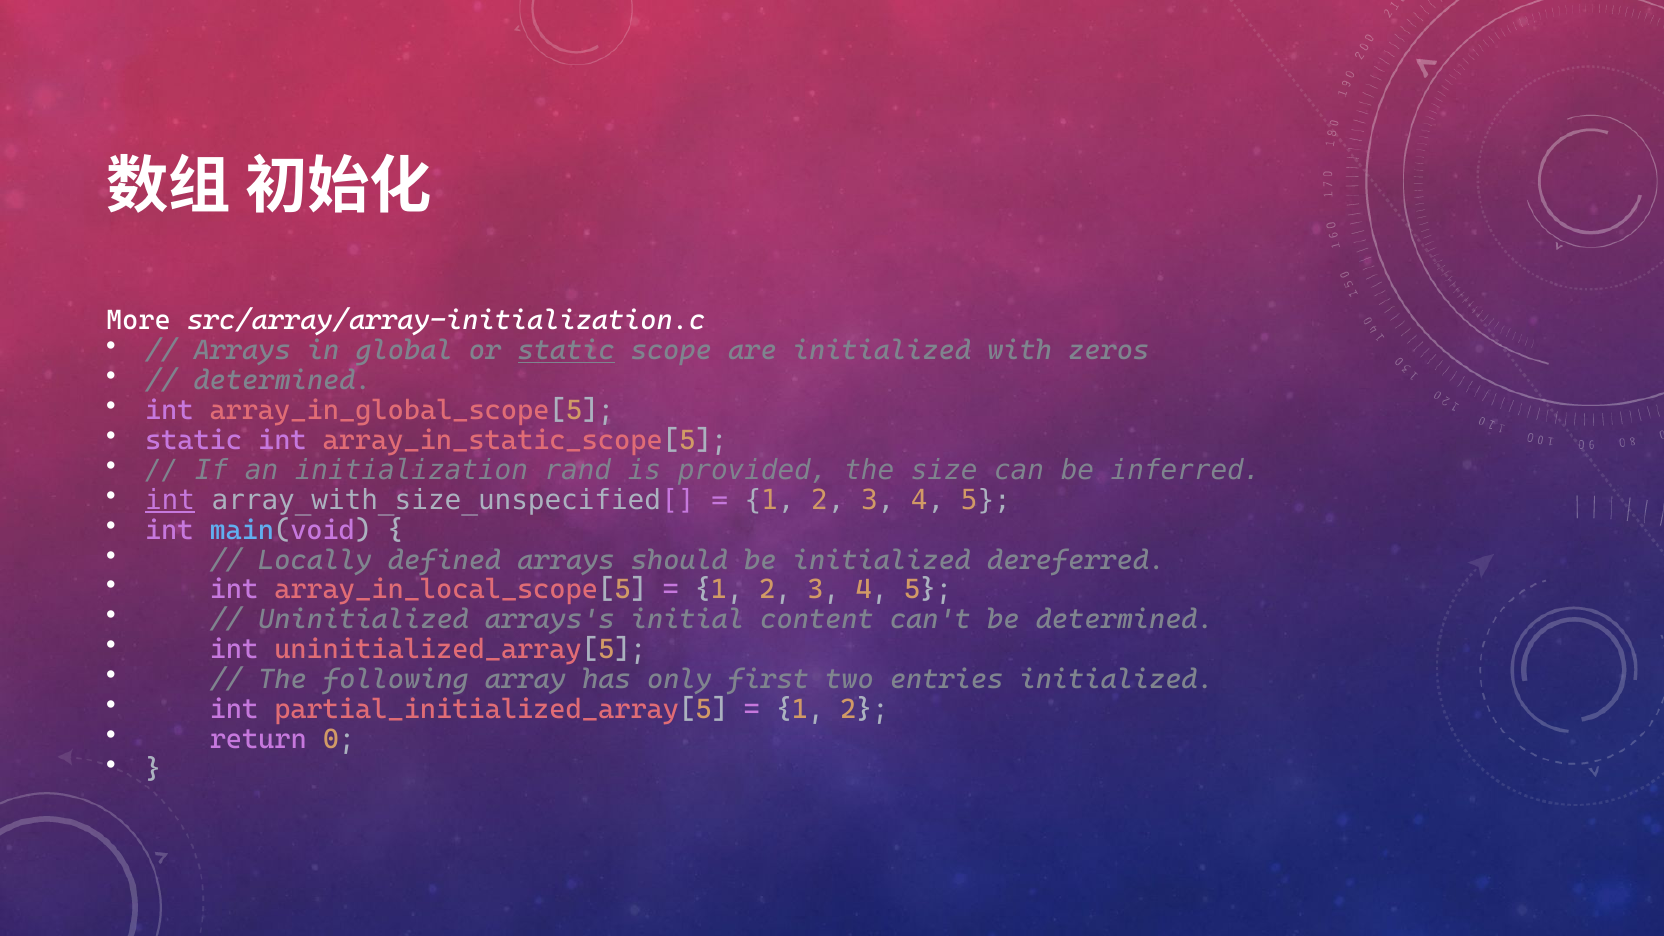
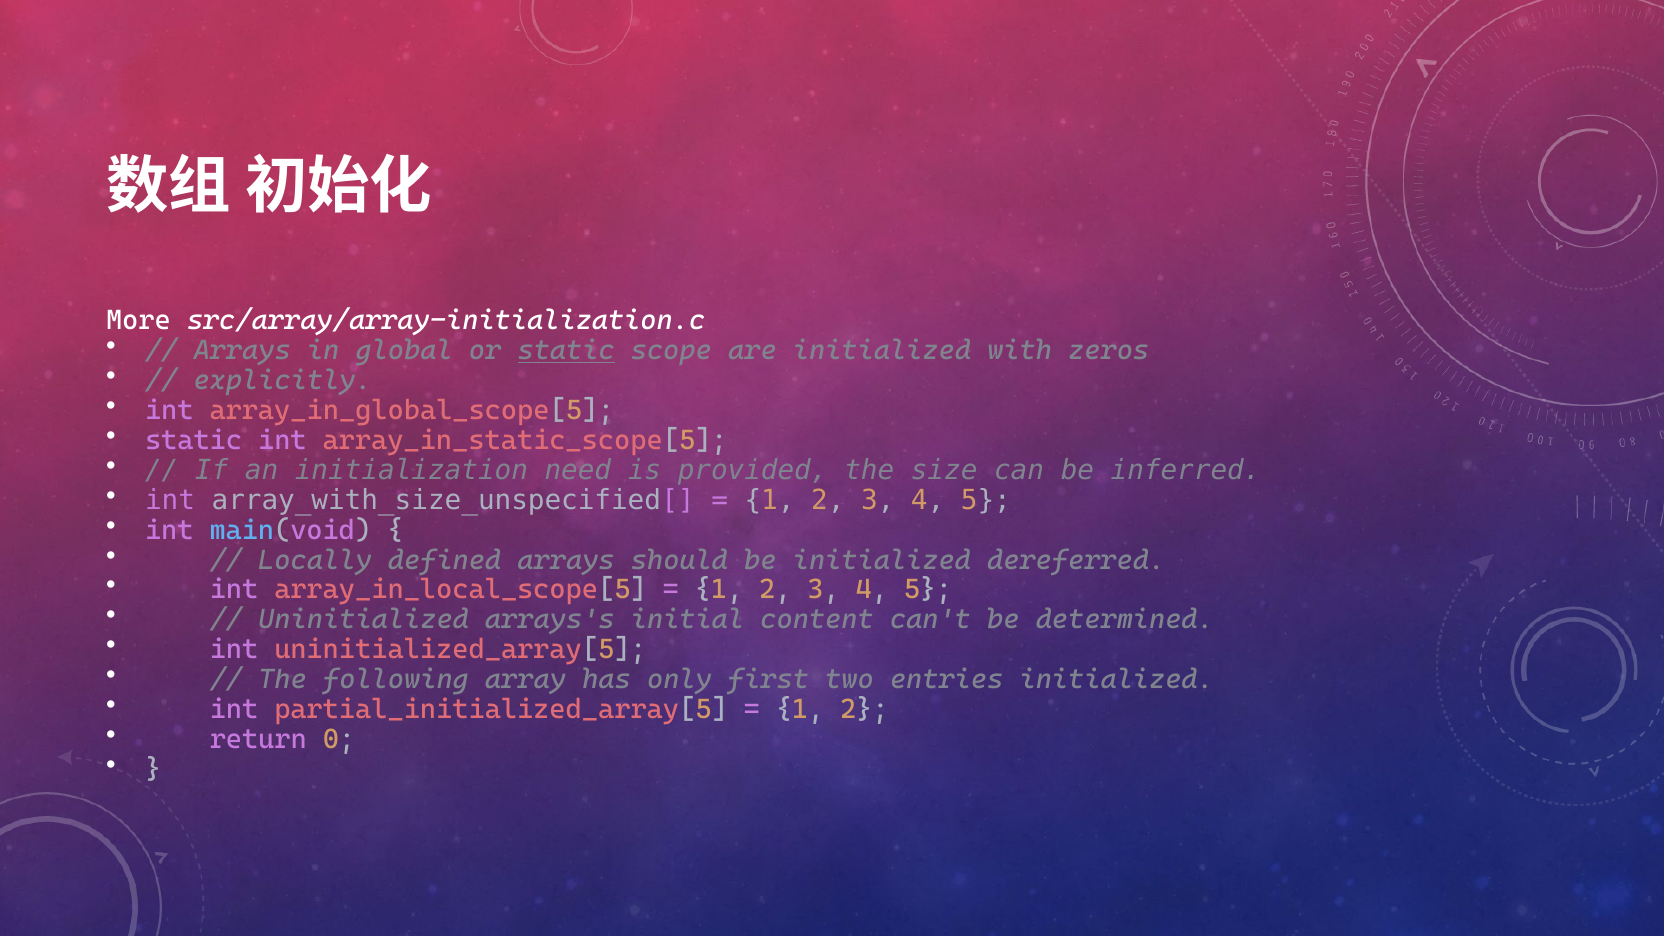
determined: determined -> explicitly (283, 380)
rand: rand -> need (578, 470)
int underline: present -> none (170, 500)
